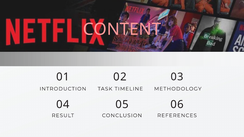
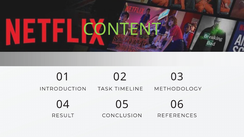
CONTENT colour: pink -> light green (122, 29)
